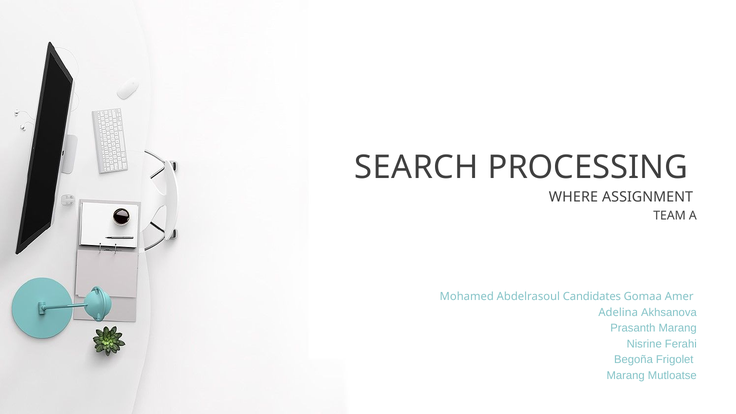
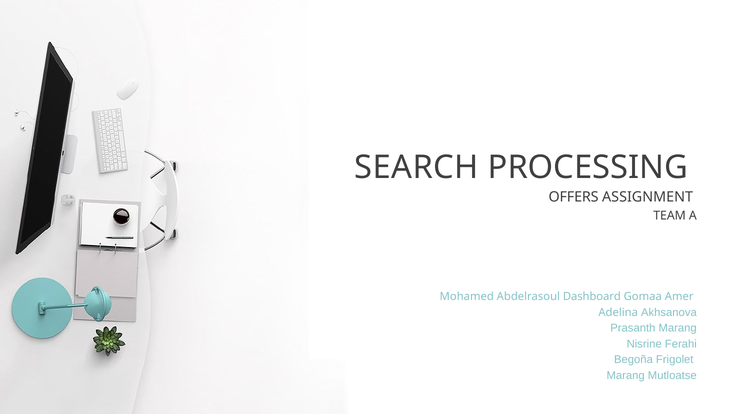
WHERE: WHERE -> OFFERS (574, 197)
Candidates: Candidates -> Dashboard (592, 297)
